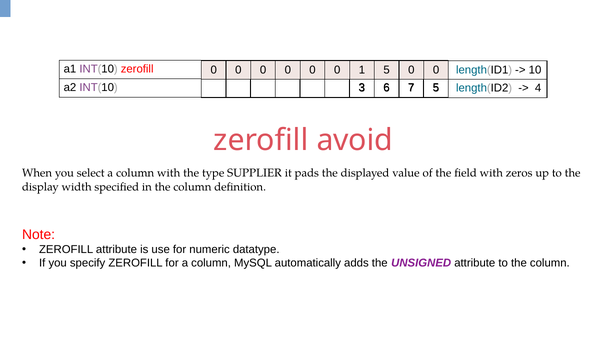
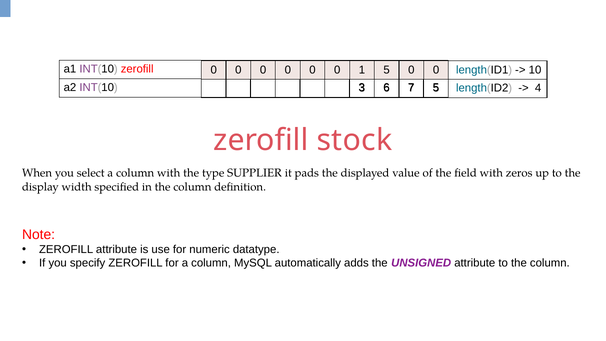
avoid: avoid -> stock (354, 140)
